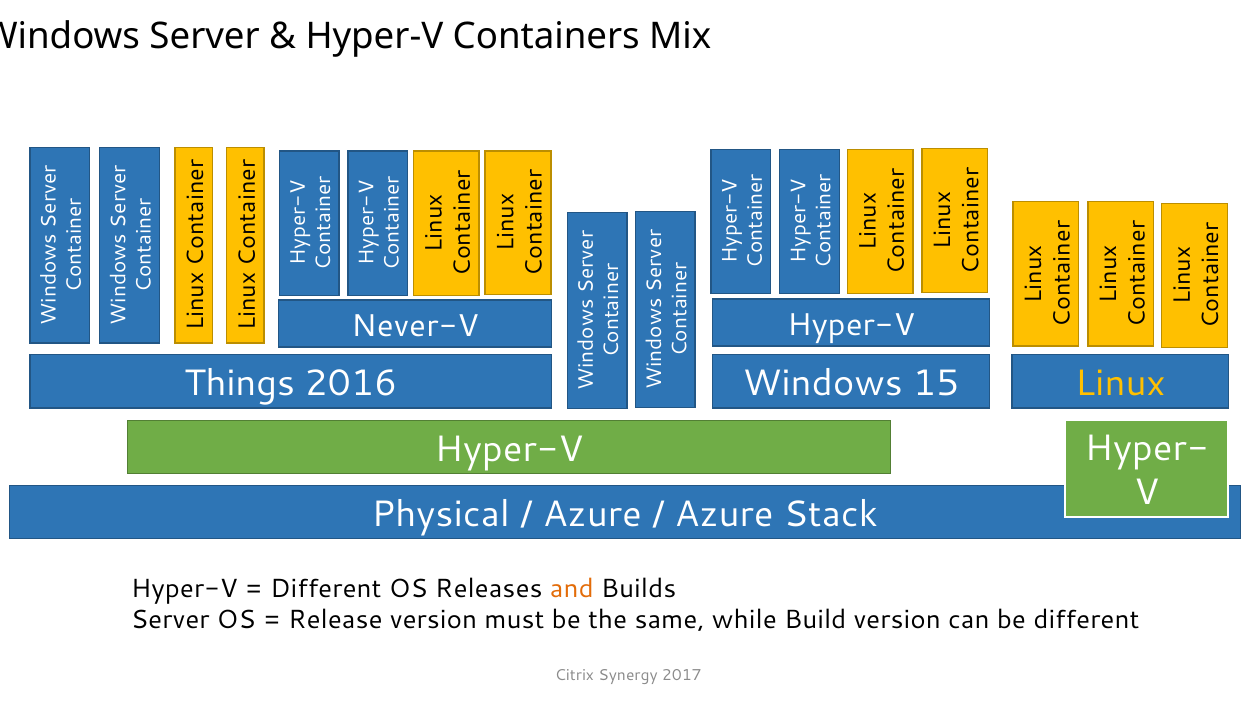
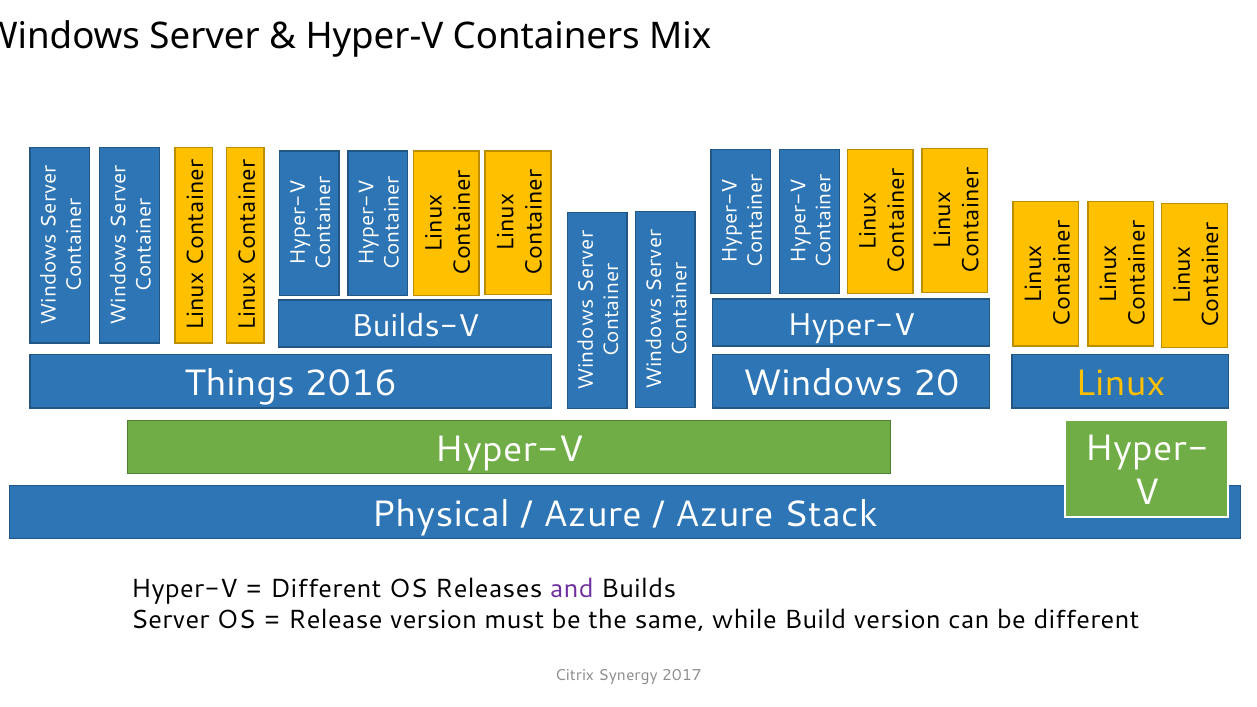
Never-V: Never-V -> Builds-V (415, 326)
15: 15 -> 20 (936, 384)
and colour: orange -> purple (572, 589)
